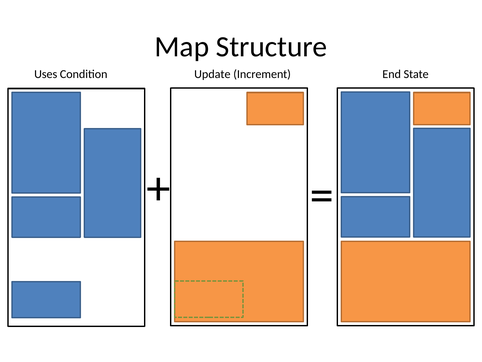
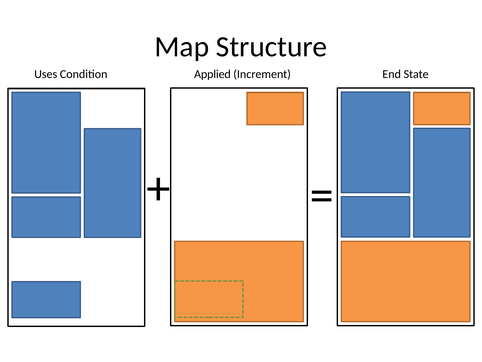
Update: Update -> Applied (212, 74)
